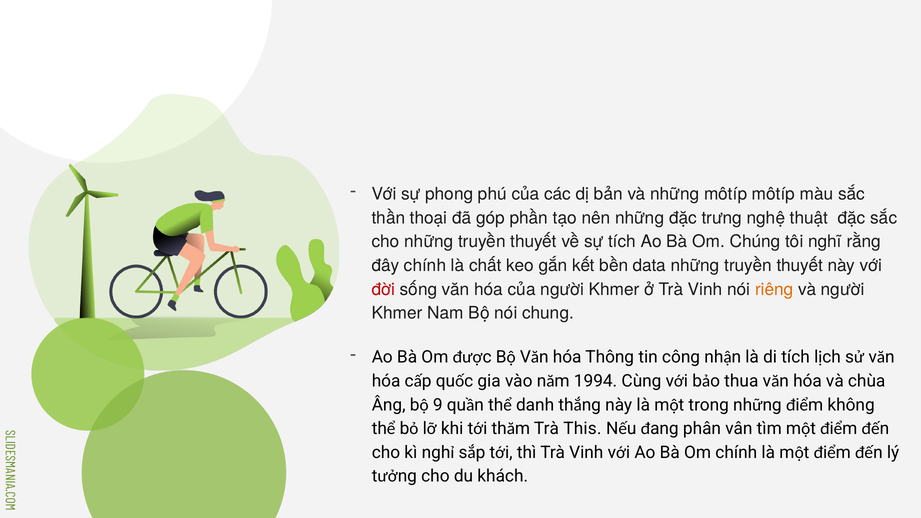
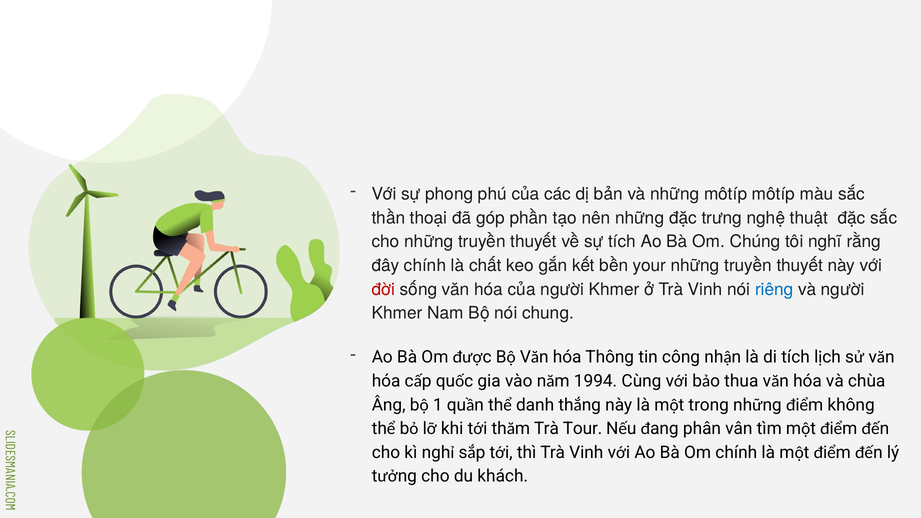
data: data -> your (649, 266)
riêng colour: orange -> blue (774, 289)
9: 9 -> 1 (438, 405)
This: This -> Tour (583, 429)
